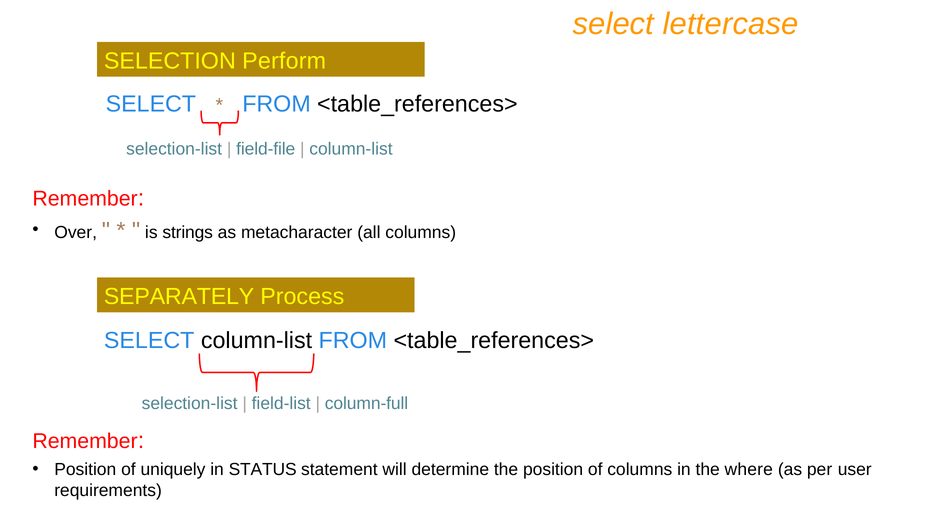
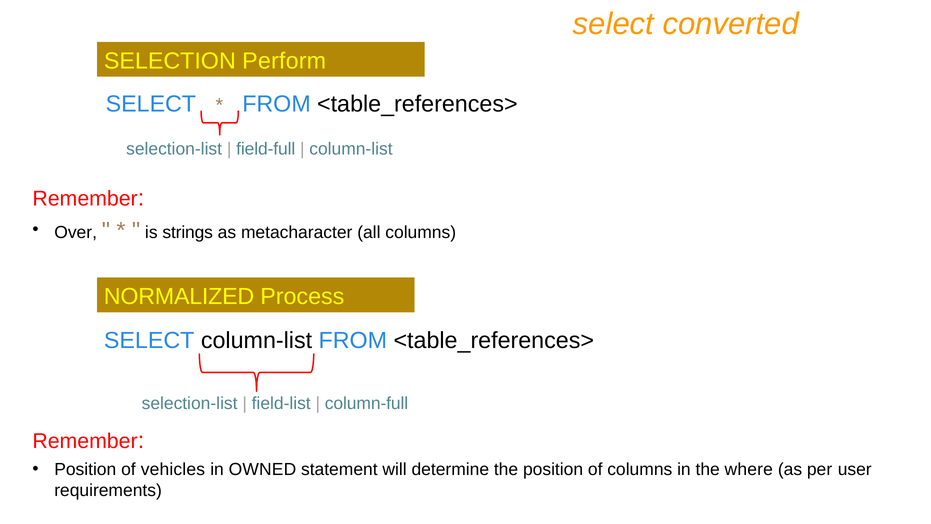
lettercase: lettercase -> converted (731, 24)
field-file: field-file -> field-full (266, 149)
SEPARATELY: SEPARATELY -> NORMALIZED (179, 296)
uniquely: uniquely -> vehicles (173, 469)
STATUS: STATUS -> OWNED (262, 469)
